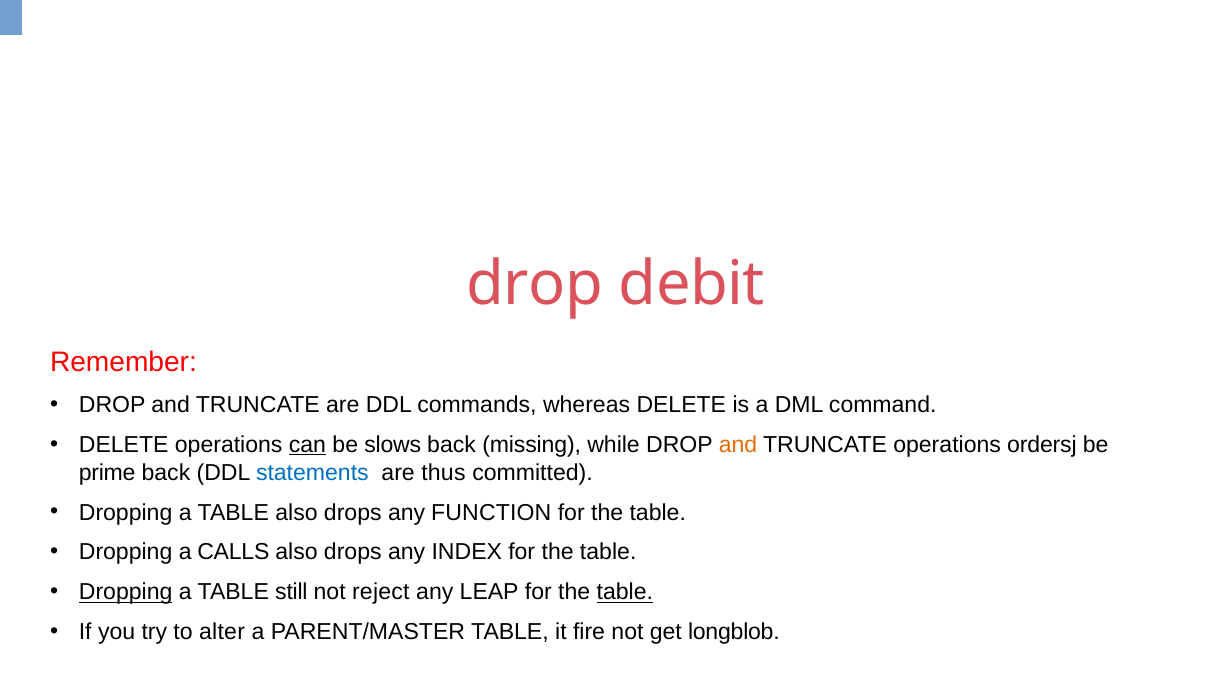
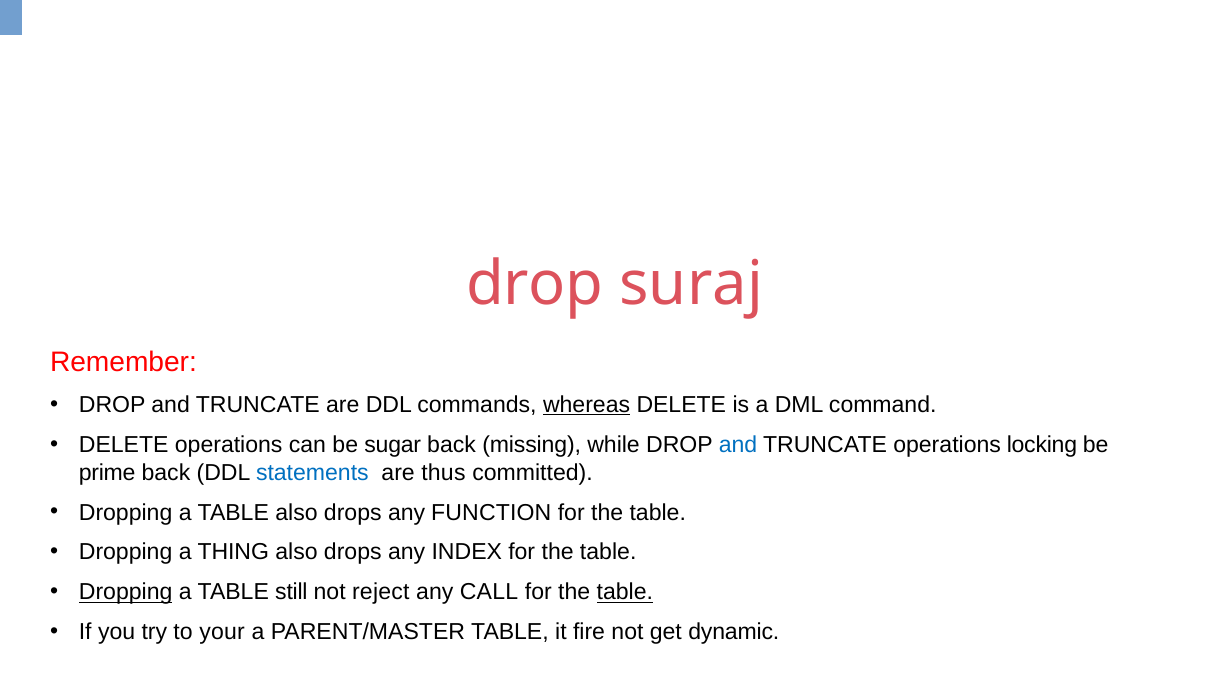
debit: debit -> suraj (691, 284)
whereas underline: none -> present (587, 405)
can underline: present -> none (307, 445)
slows: slows -> sugar (393, 445)
and colour: orange -> blue (738, 445)
ordersj: ordersj -> locking (1042, 445)
CALLS: CALLS -> THING (233, 552)
LEAP: LEAP -> CALL (489, 592)
alter: alter -> your (222, 632)
longblob: longblob -> dynamic (734, 632)
